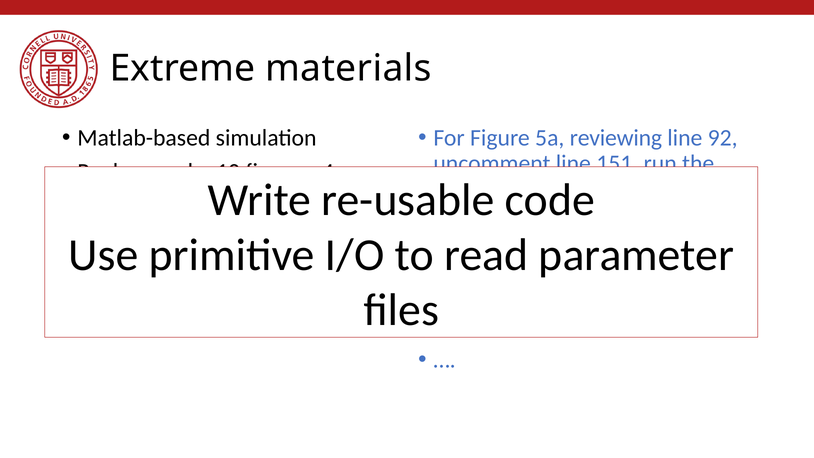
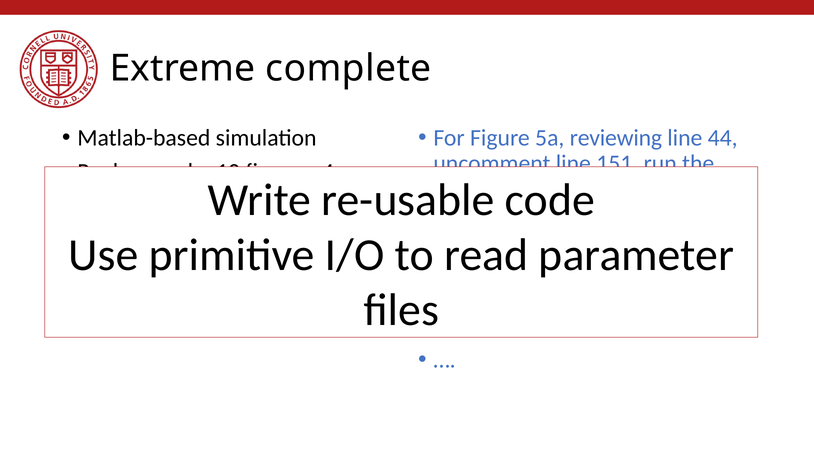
materials: materials -> complete (348, 68)
92: 92 -> 44 (723, 138)
